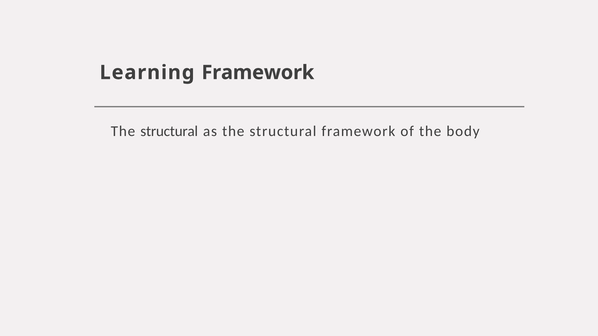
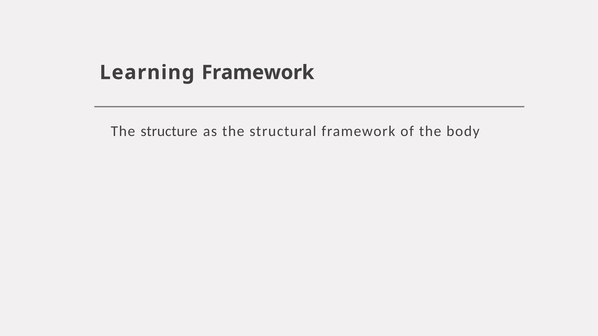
structural: structural -> structure (169, 132)
